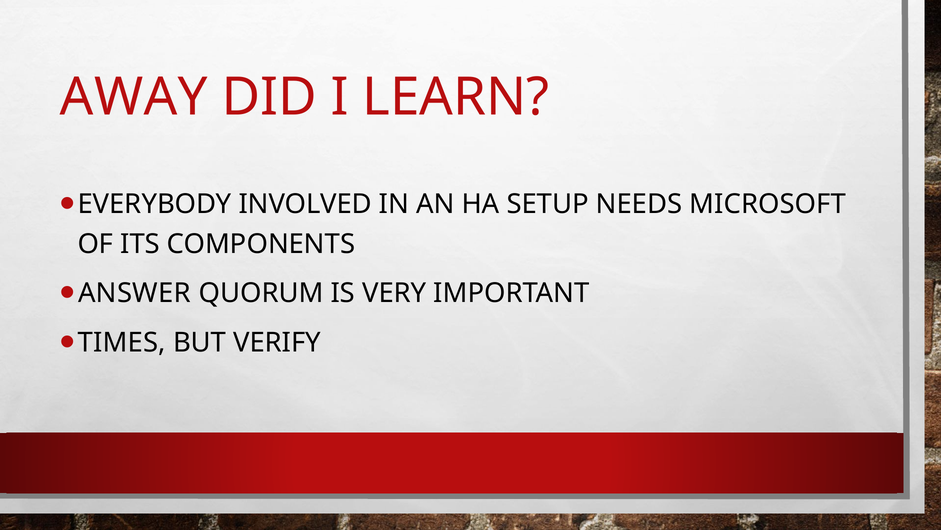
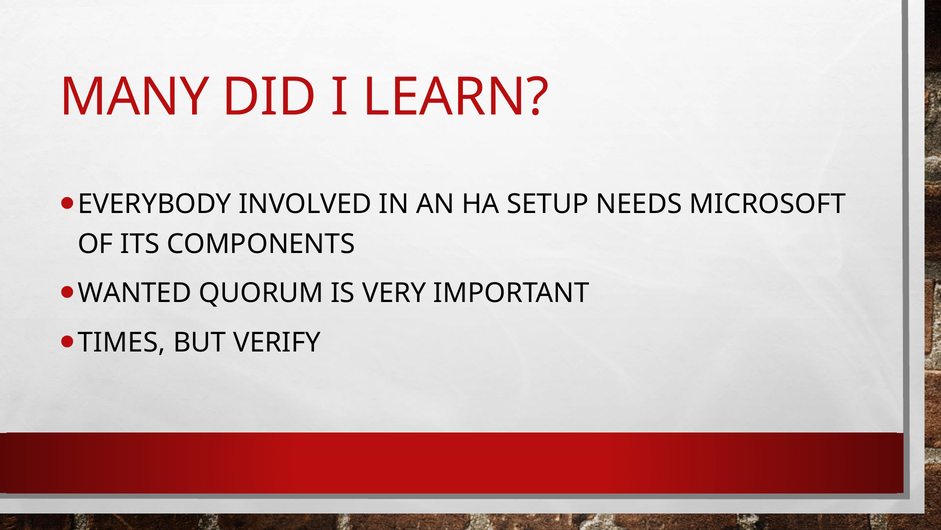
AWAY: AWAY -> MANY (134, 97)
ANSWER: ANSWER -> WANTED (135, 293)
